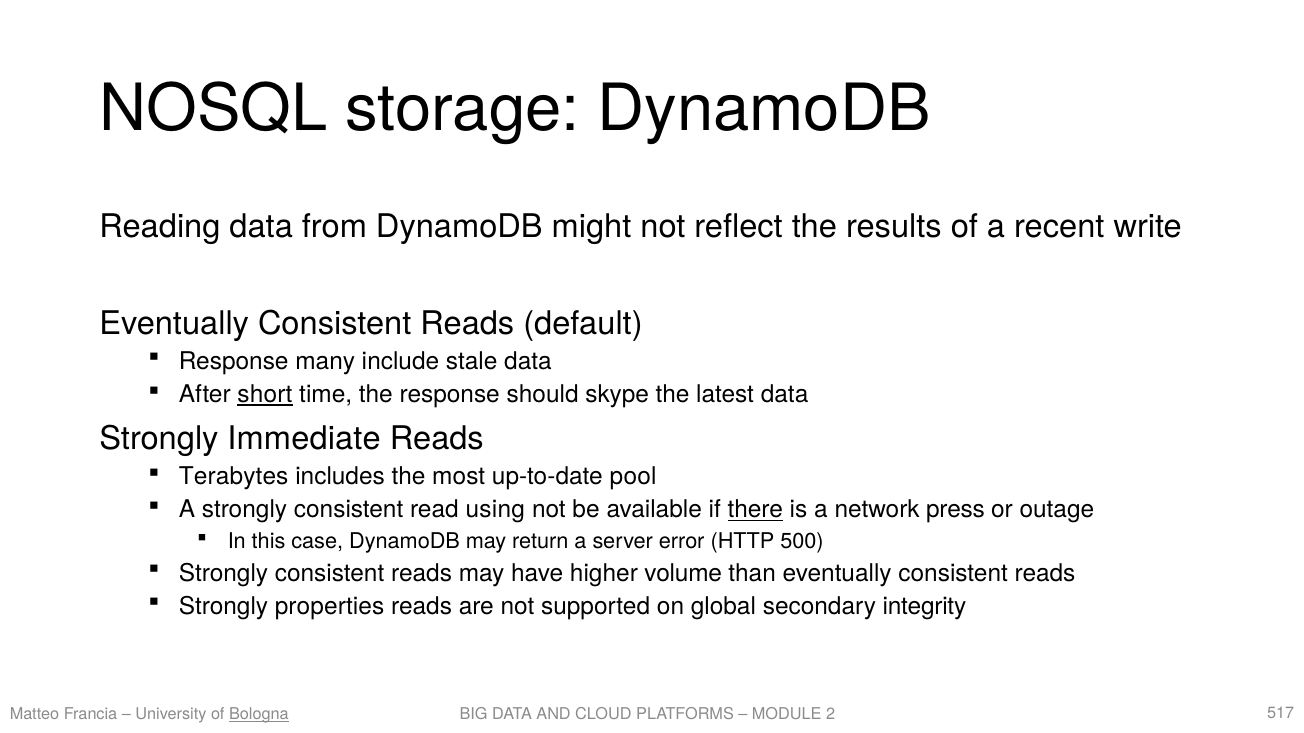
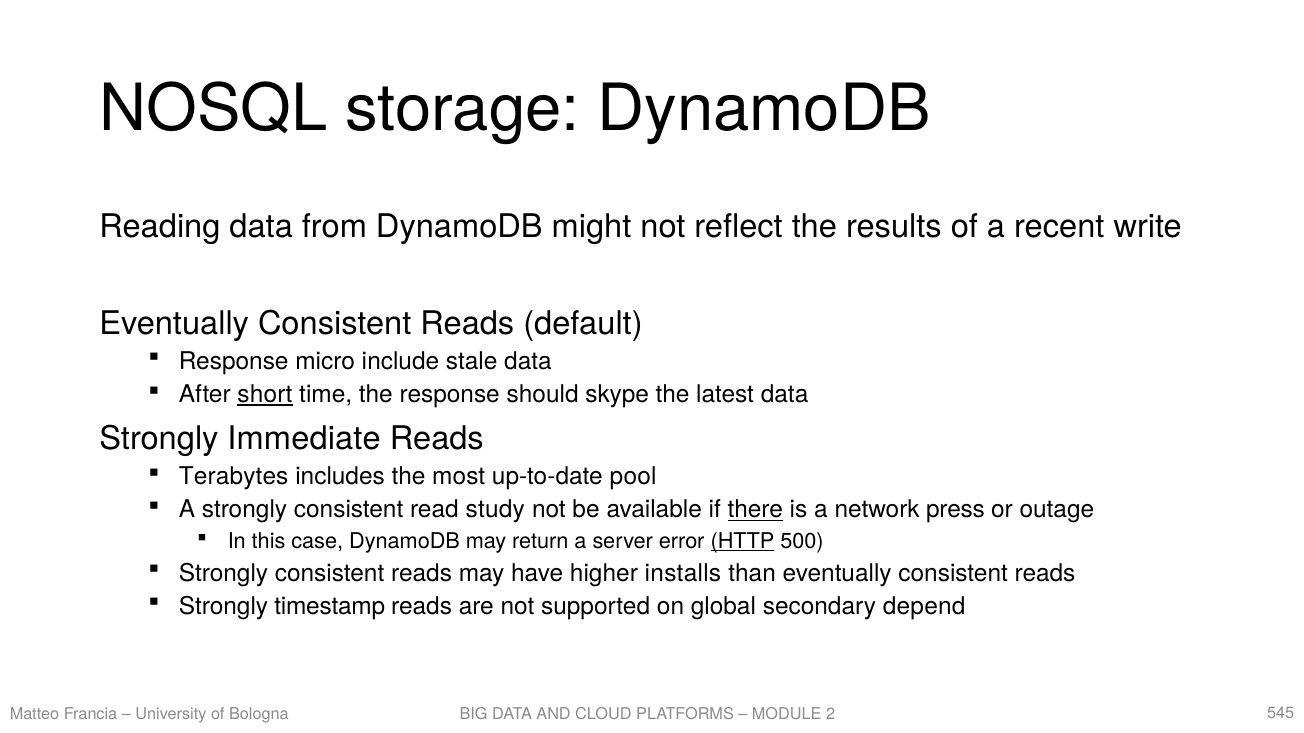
many: many -> micro (325, 362)
using: using -> study (495, 510)
HTTP underline: none -> present (742, 542)
volume: volume -> installs (683, 573)
properties: properties -> timestamp (330, 607)
integrity: integrity -> depend (924, 607)
Bologna underline: present -> none (259, 715)
517: 517 -> 545 (1281, 713)
